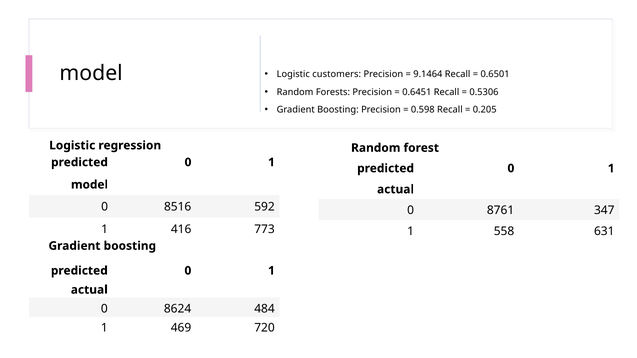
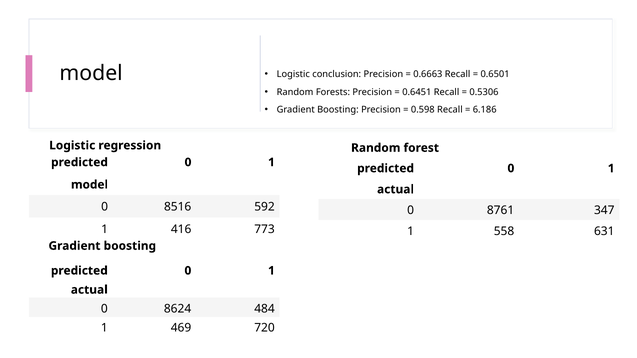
customers: customers -> conclusion (337, 74)
9.1464: 9.1464 -> 0.6663 (428, 74)
0.205: 0.205 -> 6.186 (485, 110)
